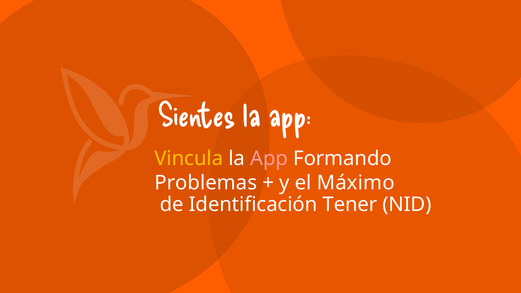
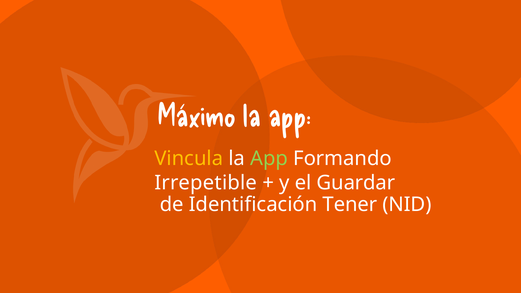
Sientes: Sientes -> Máximo (197, 116)
App colour: pink -> light green (269, 159)
Problemas: Problemas -> Irrepetible (206, 183)
Máximo: Máximo -> Guardar (356, 183)
